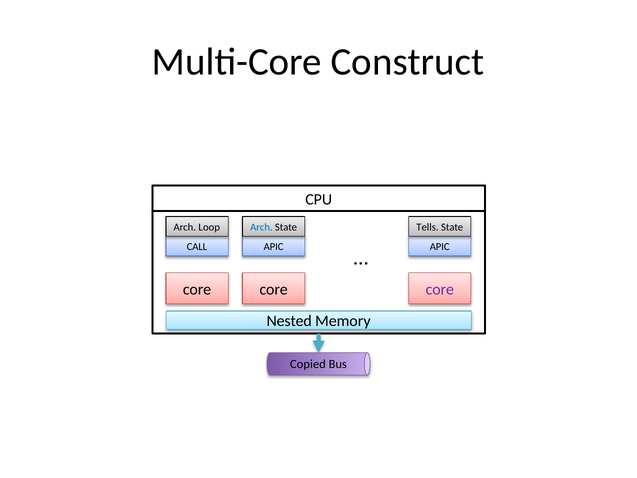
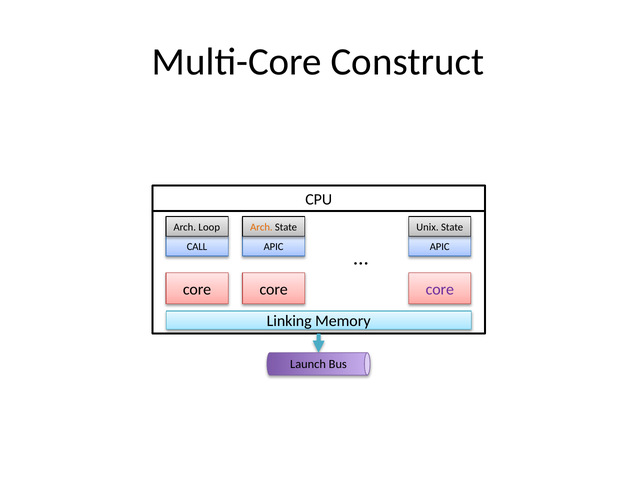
Arch colour: blue -> orange (261, 227)
Tells: Tells -> Unix (427, 227)
Nested: Nested -> Linking (289, 321)
Copied: Copied -> Launch (308, 364)
